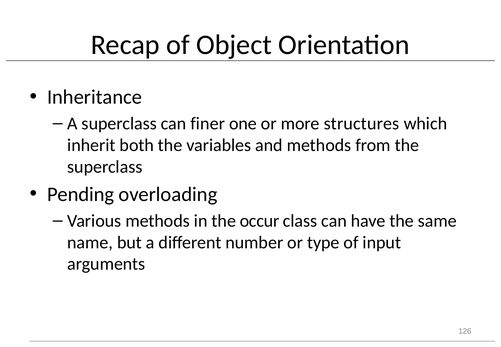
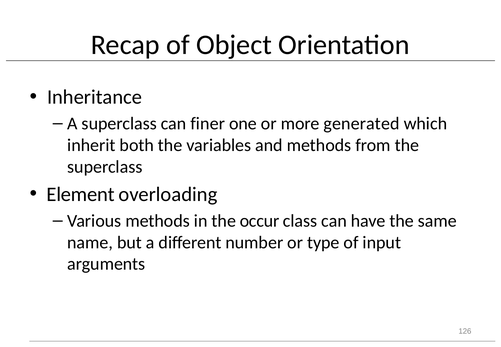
structures: structures -> generated (362, 124)
Pending: Pending -> Element (81, 194)
